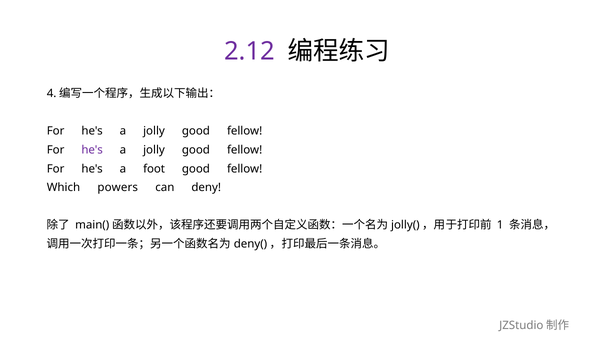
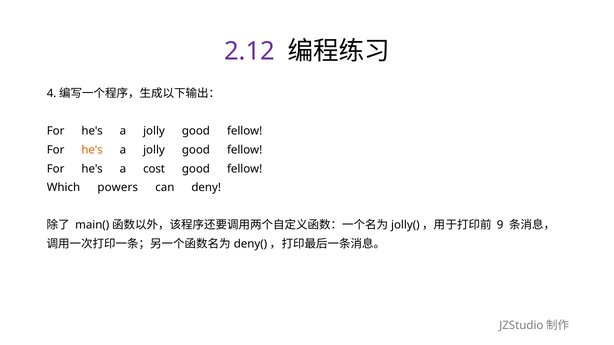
he's colour: purple -> orange (92, 150)
foot: foot -> cost (154, 169)
1: 1 -> 9 (500, 225)
